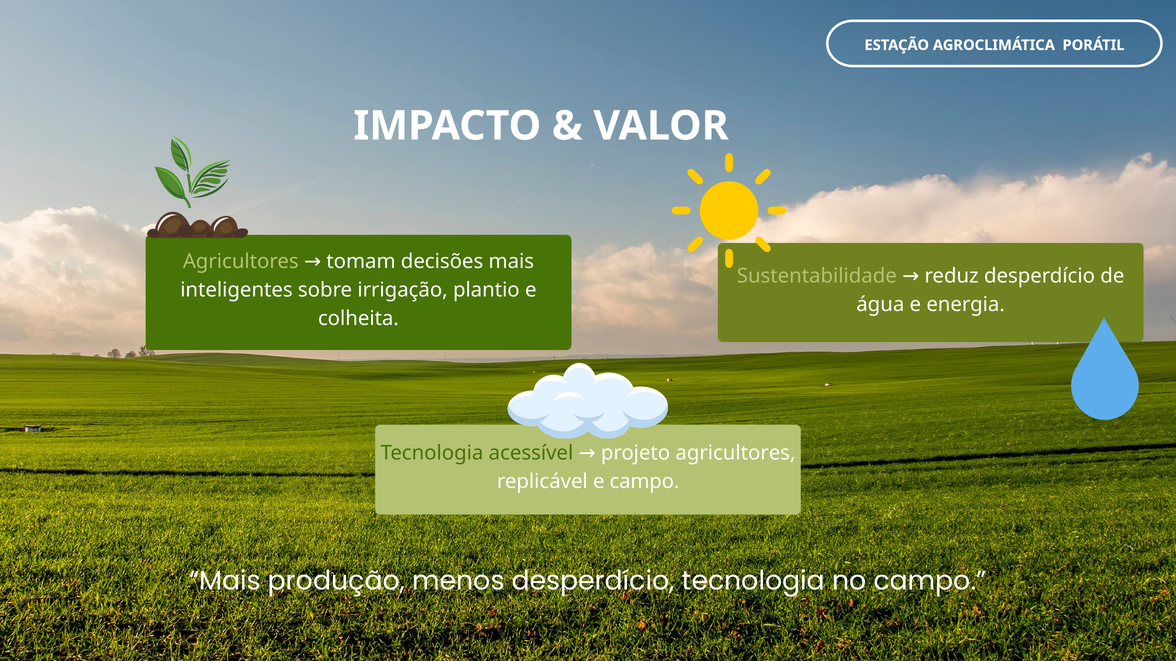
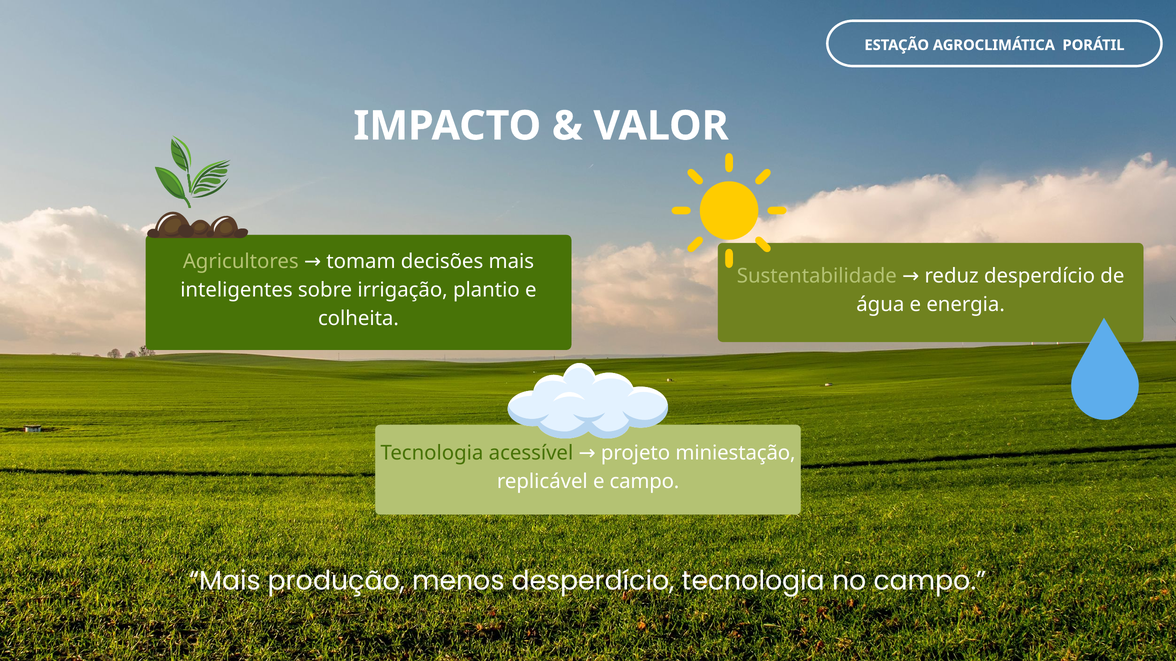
projeto agricultores: agricultores -> miniestação (736, 453)
